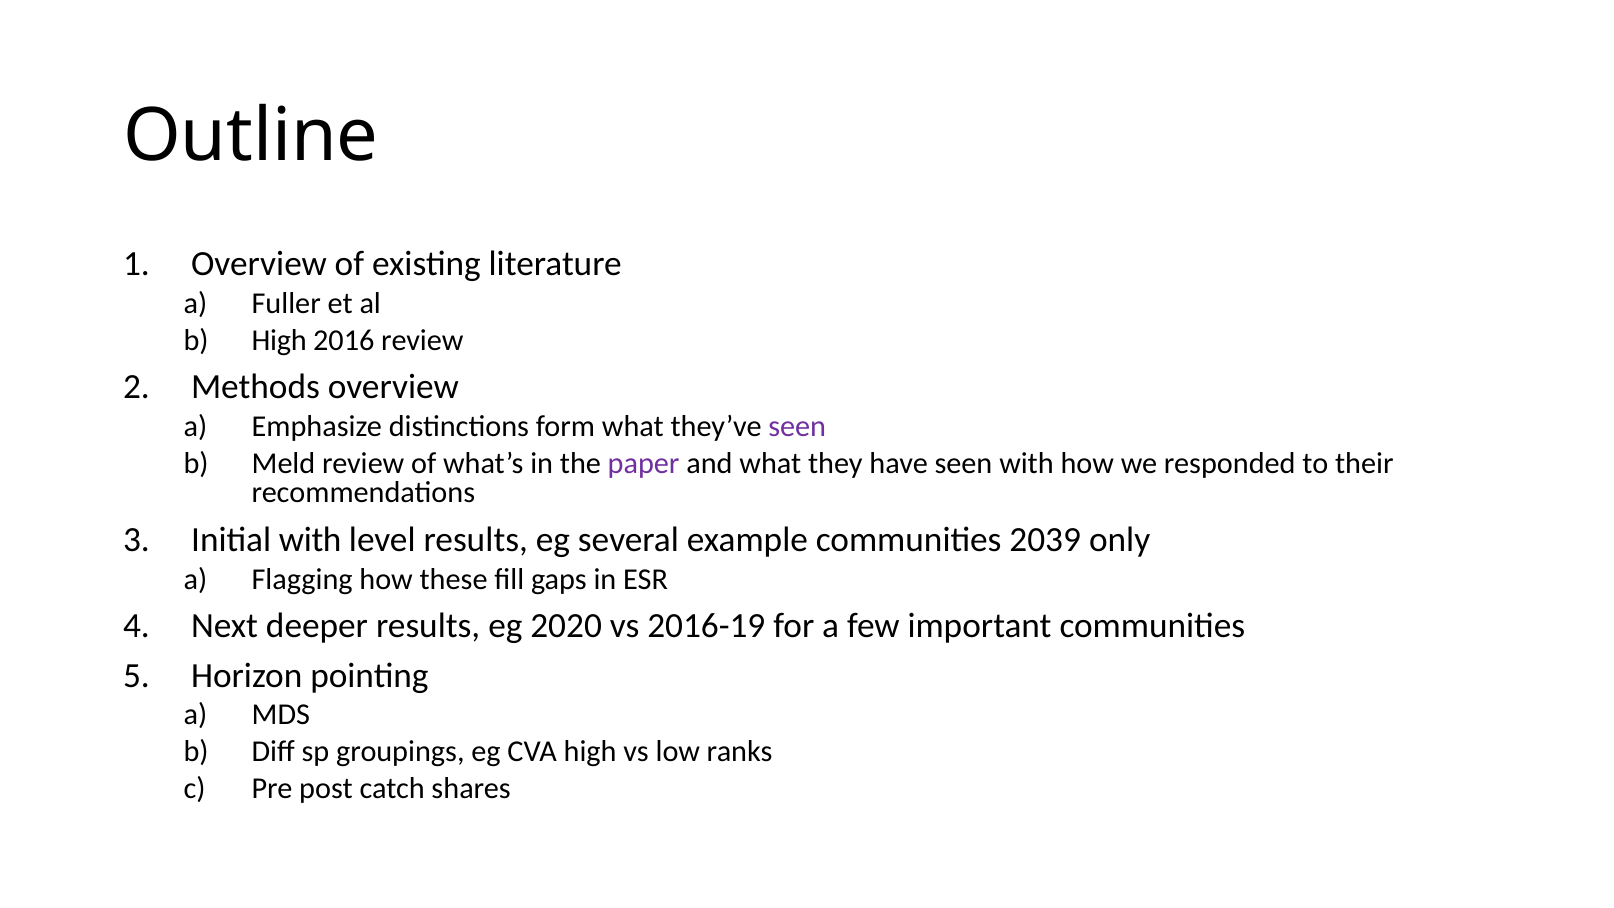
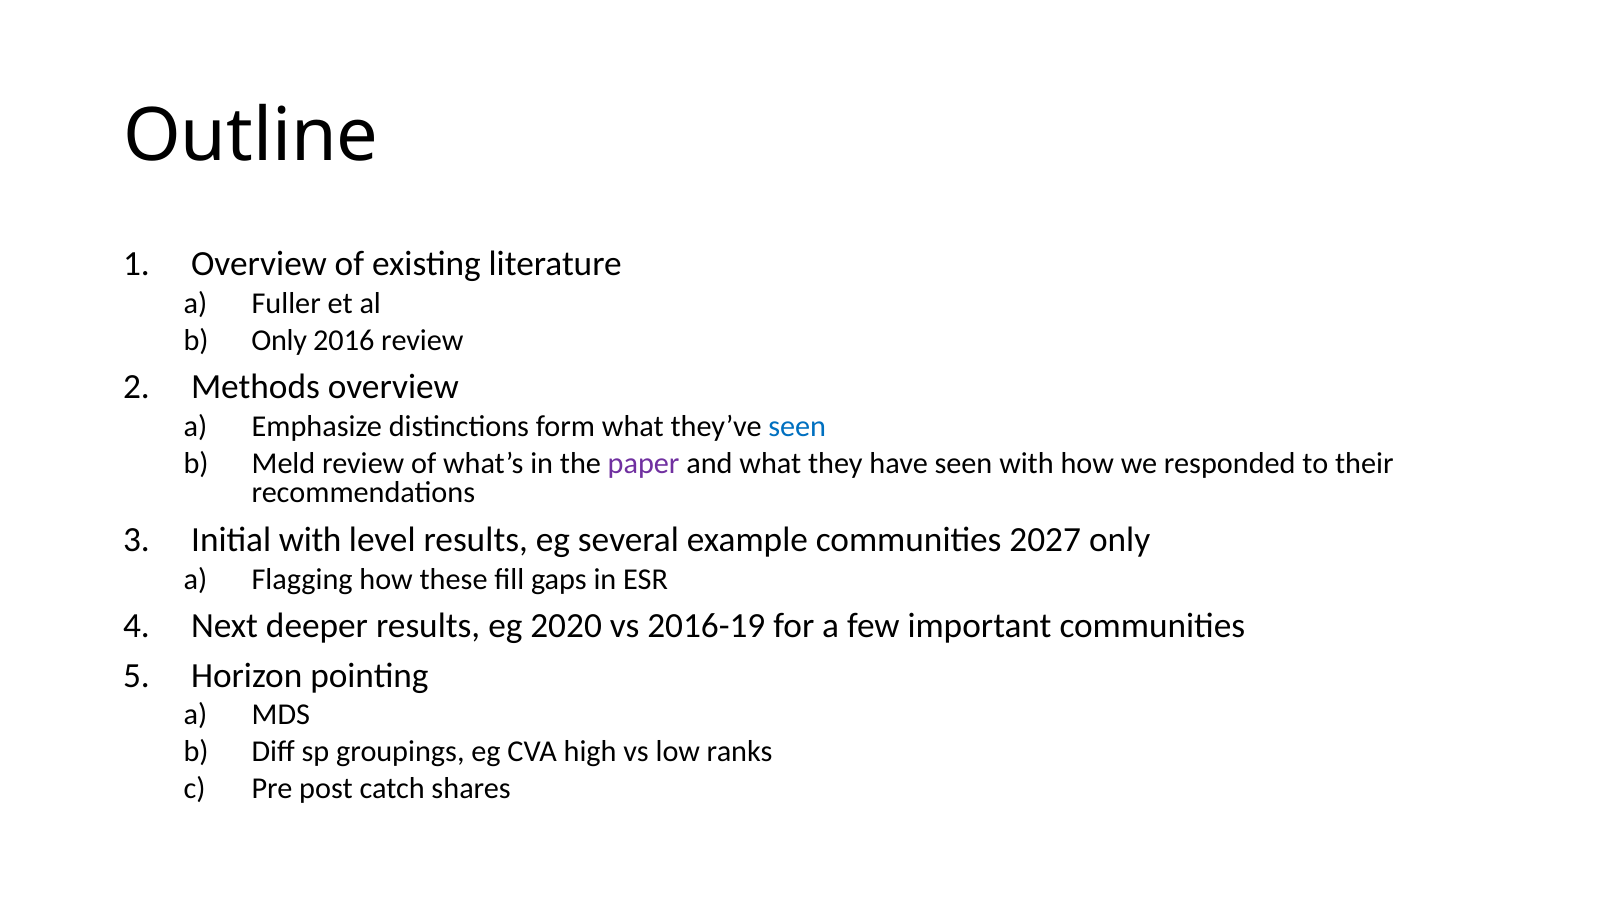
High: High -> Only (279, 340)
seen colour: purple -> blue (797, 426)
2039: 2039 -> 2027 (1045, 539)
